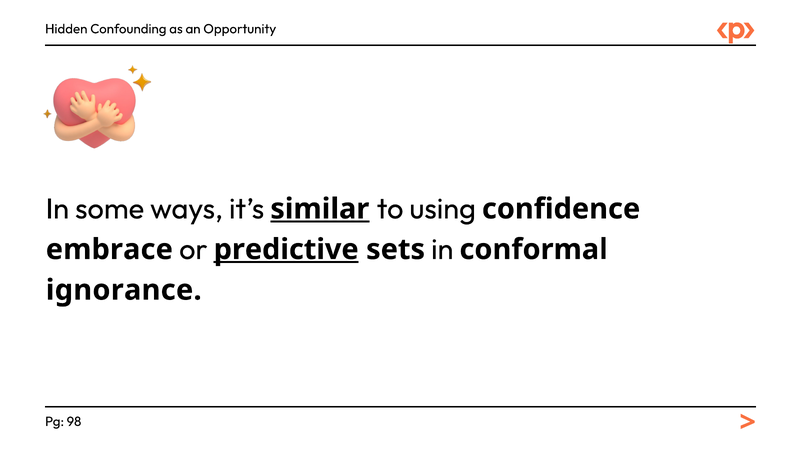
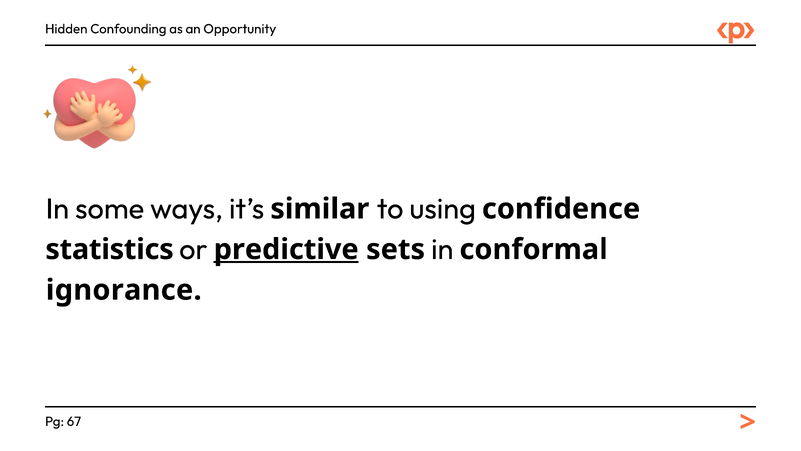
similar underline: present -> none (320, 209)
embrace: embrace -> statistics (110, 249)
98: 98 -> 67 (74, 421)
